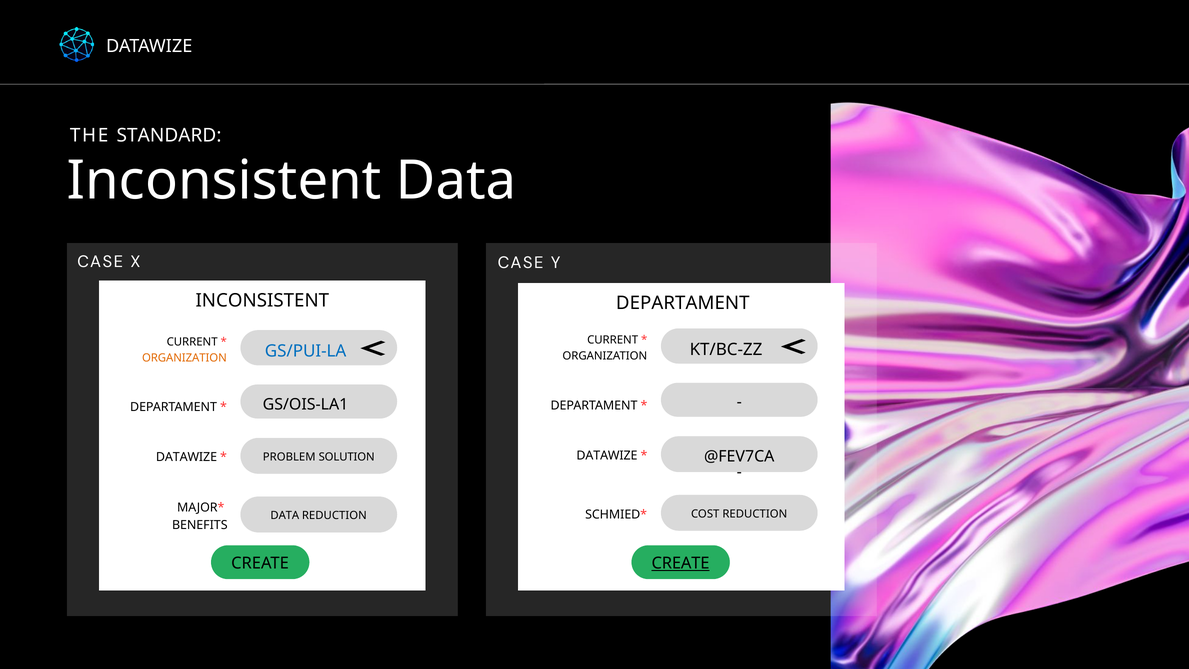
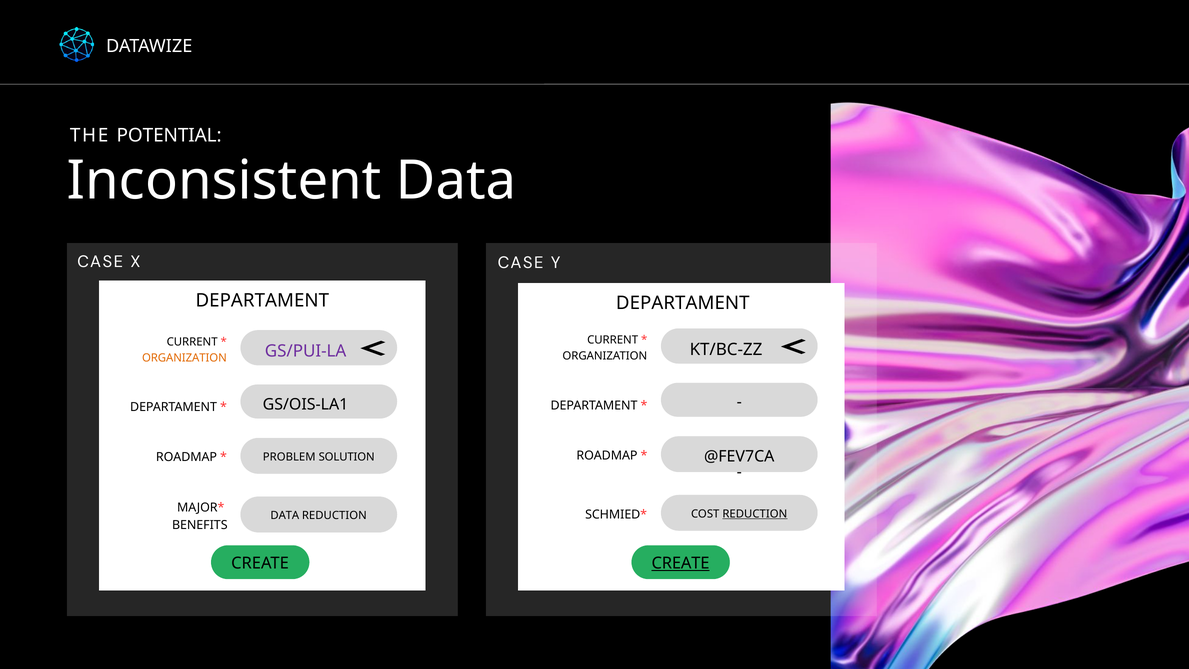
STANDARD: STANDARD -> POTENTIAL (169, 136)
INCONSISTENT: INCONSISTENT -> DEPARTAMENT (262, 301)
GS/PUI-LA colour: blue -> purple (306, 351)
DATAWIZE: DATAWIZE -> ROADMAP (607, 456)
DATAWIZE: DATAWIZE -> ROADMAP (186, 457)
REDUCTION underline: none -> present (755, 514)
